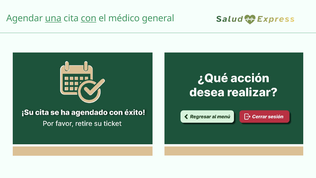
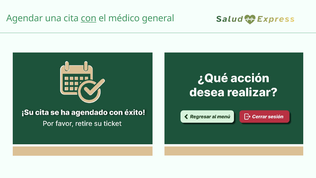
una underline: present -> none (53, 18)
